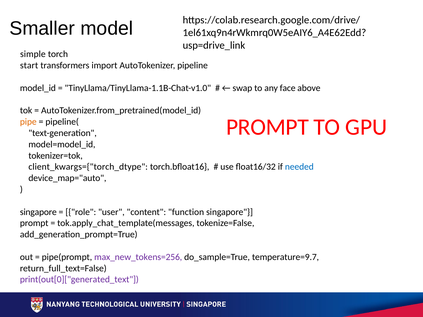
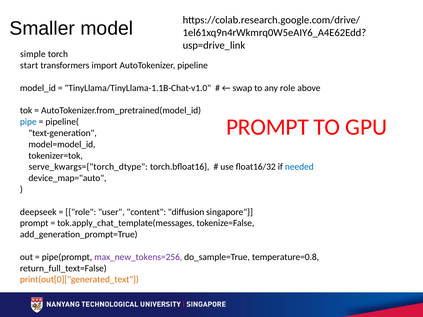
any face: face -> role (288, 88)
pipe colour: orange -> blue (28, 122)
client_kwargs={"torch_dtype: client_kwargs={"torch_dtype -> serve_kwargs={"torch_dtype (88, 167)
singapore: singapore -> deepseek (38, 212)
function: function -> diffusion (186, 212)
temperature=9.7: temperature=9.7 -> temperature=0.8 (286, 257)
print(out[0]["generated_text colour: purple -> orange (79, 280)
